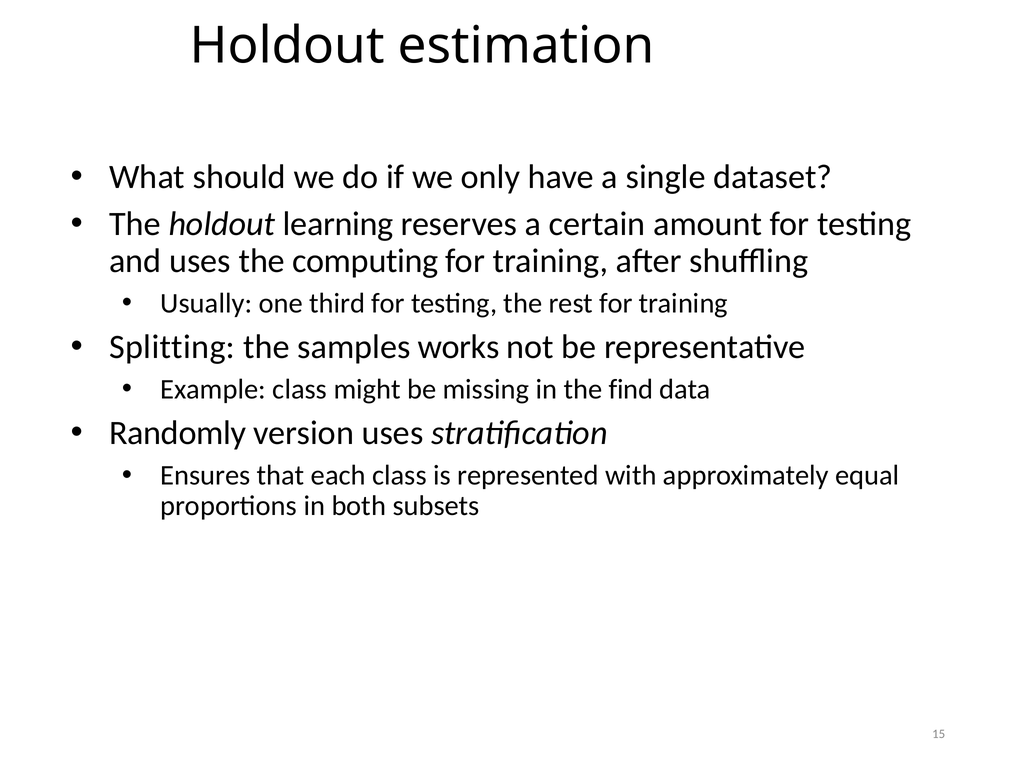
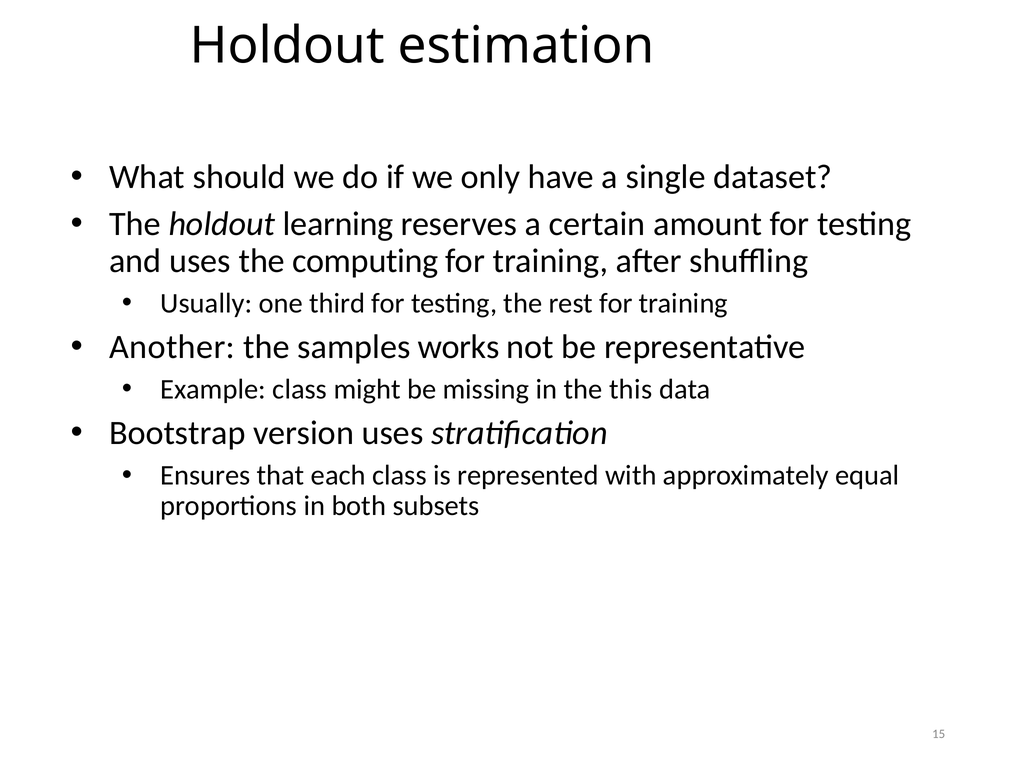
Splitting: Splitting -> Another (172, 347)
find: find -> this (631, 389)
Randomly: Randomly -> Bootstrap (177, 433)
